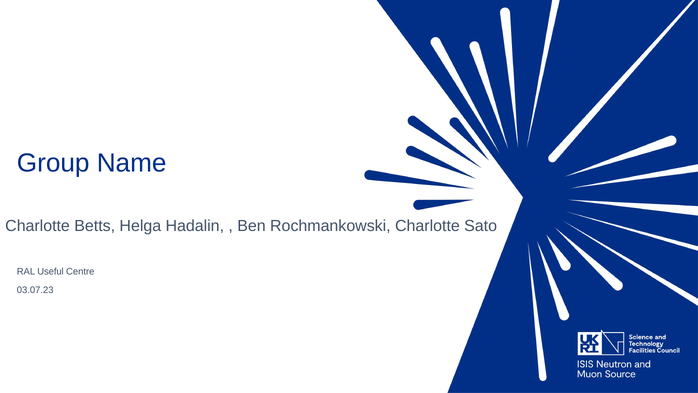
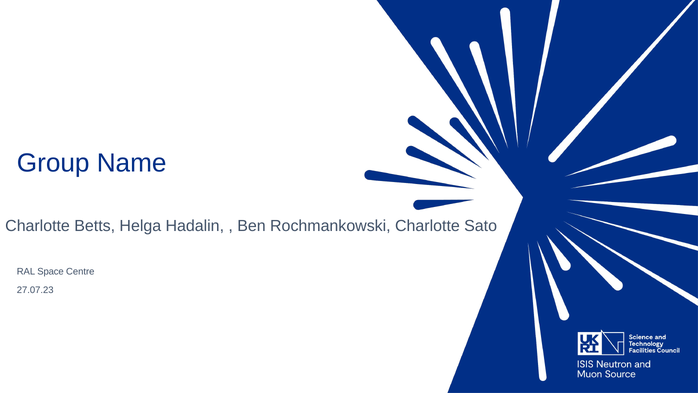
Useful: Useful -> Space (51, 272)
03.07.23: 03.07.23 -> 27.07.23 (35, 290)
